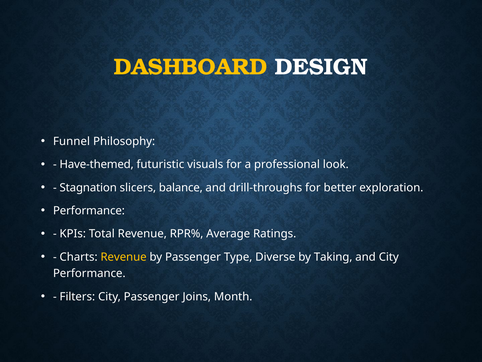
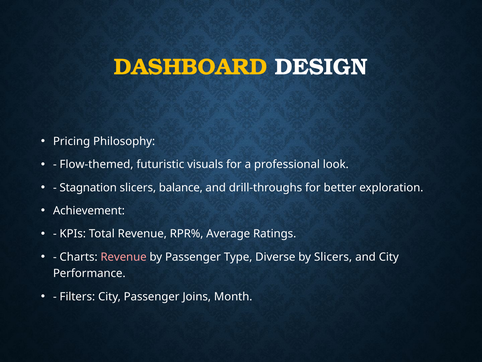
Funnel: Funnel -> Pricing (72, 141)
Have-themed: Have-themed -> Flow-themed (97, 164)
Performance: Performance -> Achievement (89, 210)
Revenue colour: yellow -> pink (124, 257)
by Taking: Taking -> Slicers (333, 257)
